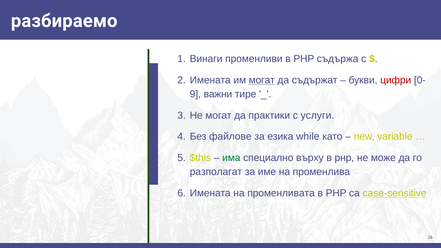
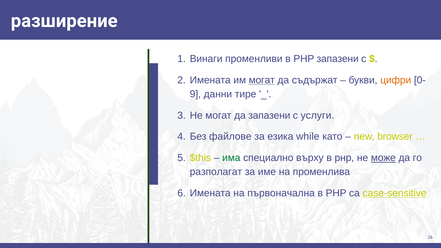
разбираемо: разбираемо -> разширение (64, 21)
PHP съдържа: съдържа -> запазени (338, 59)
цифри colour: red -> orange (396, 80)
важни: важни -> данни (218, 94)
да практики: практики -> запазени (269, 115)
variable: variable -> browser (395, 137)
може underline: none -> present (383, 158)
променливата: променливата -> първоначална (281, 193)
